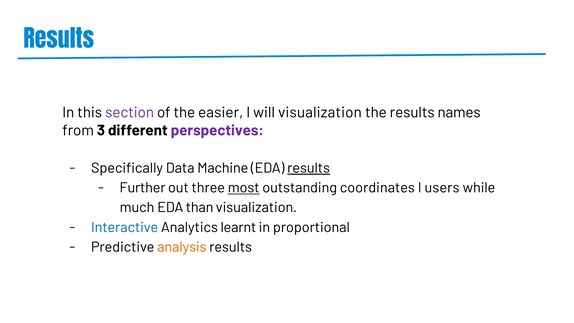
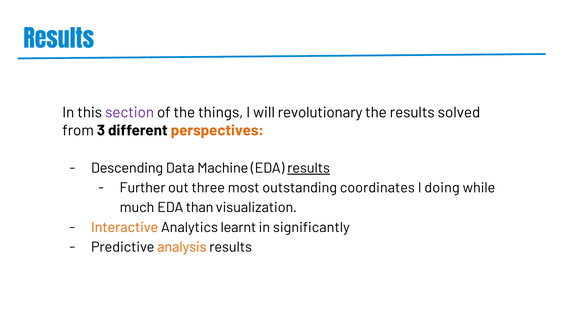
easier: easier -> things (221, 112)
will visualization: visualization -> revolutionary (320, 112)
names: names -> solved (459, 112)
perspectives colour: purple -> orange (217, 130)
Specifically: Specifically -> Descending (127, 168)
most underline: present -> none (244, 188)
users: users -> doing (442, 188)
Interactive colour: blue -> orange (125, 227)
proportional: proportional -> significantly (311, 227)
